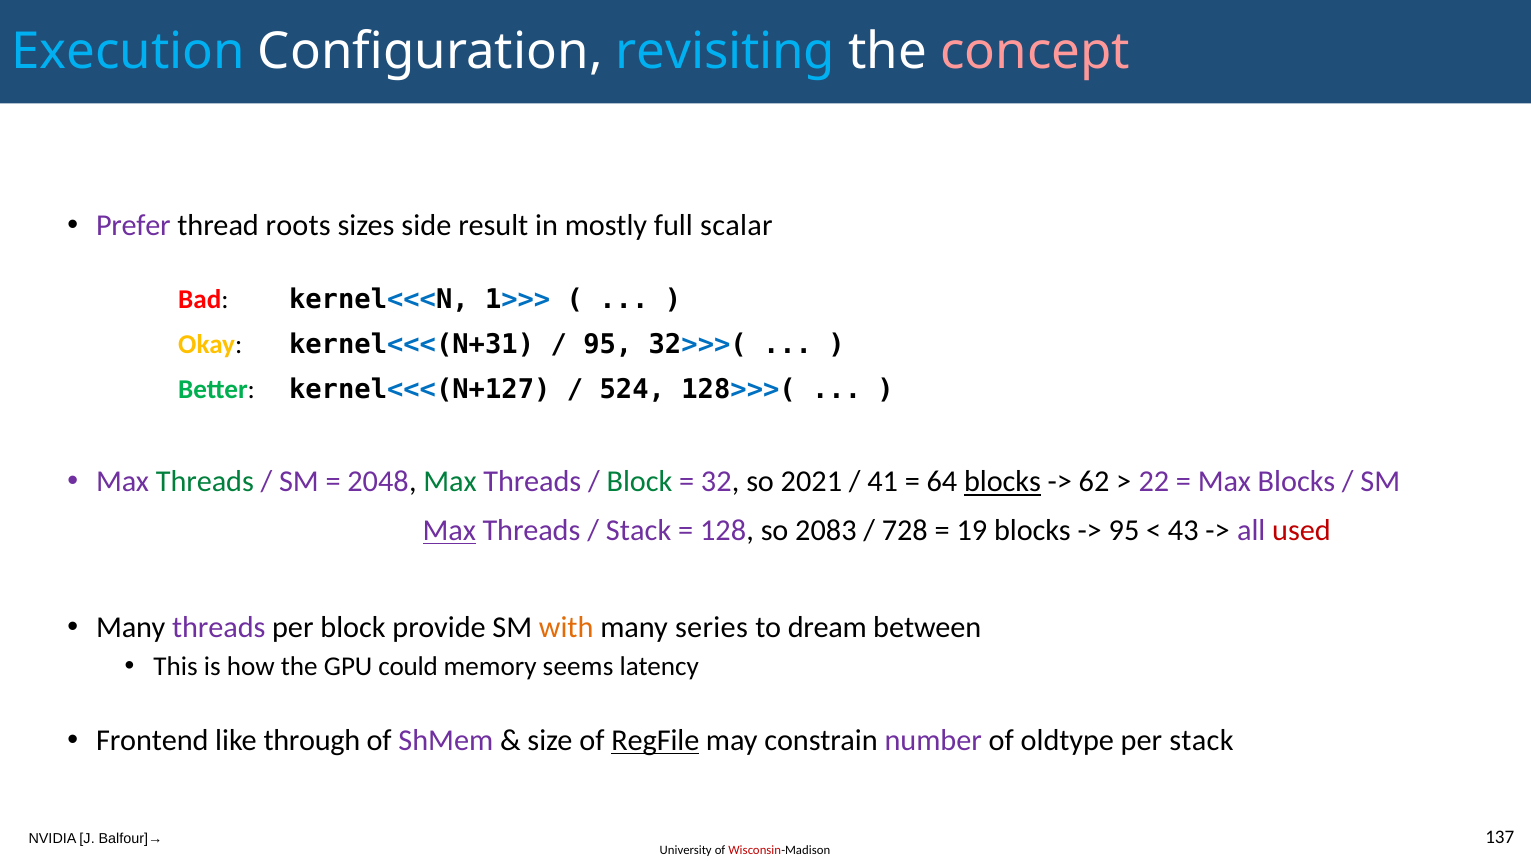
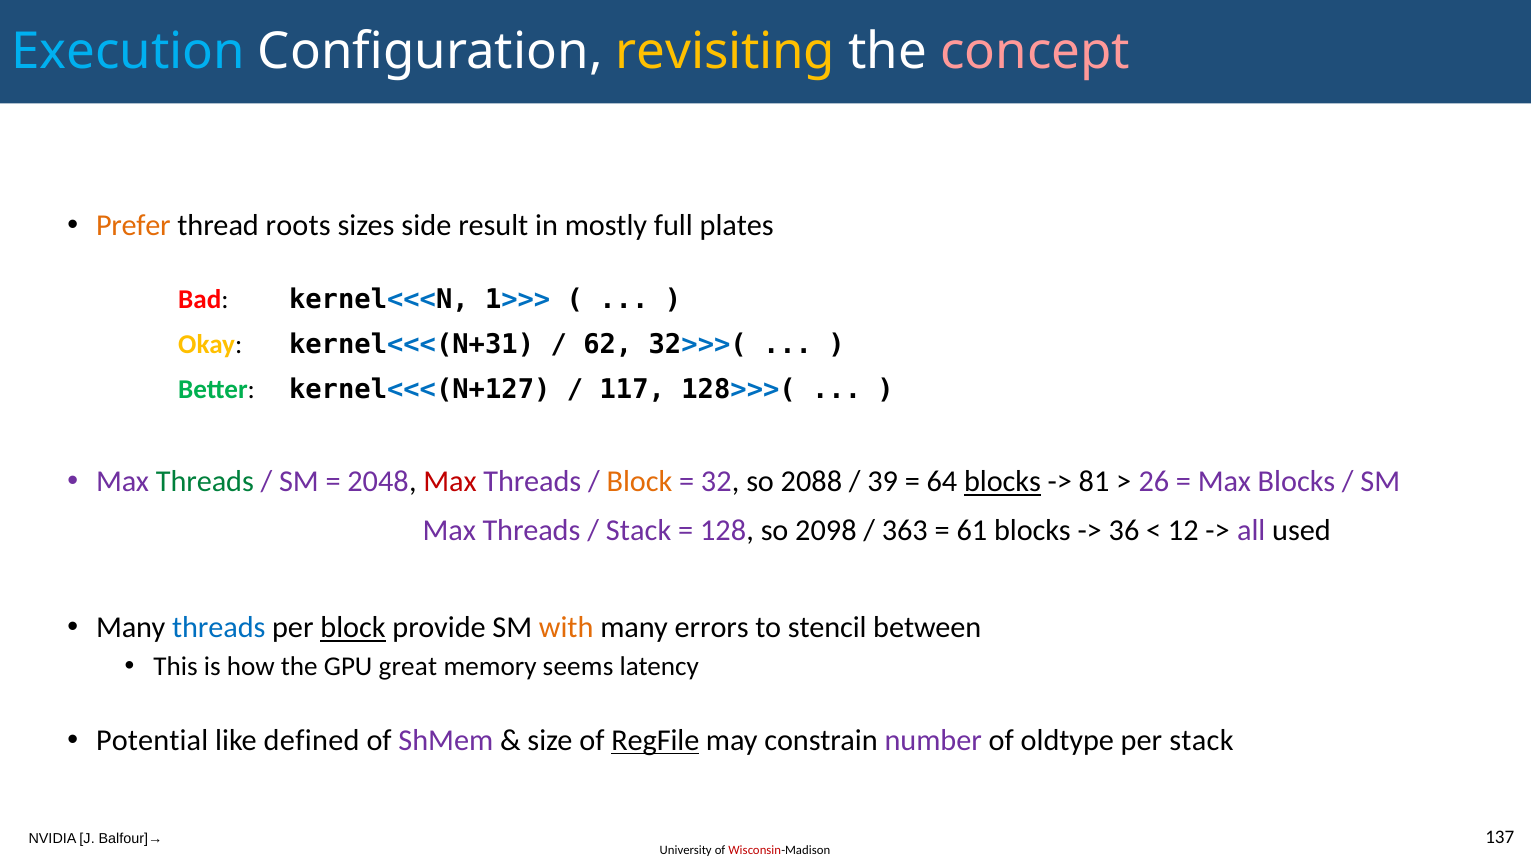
revisiting colour: light blue -> yellow (726, 51)
Prefer colour: purple -> orange (133, 225)
scalar: scalar -> plates (737, 225)
95: 95 -> 62 (608, 344)
524: 524 -> 117 (632, 390)
Max colour: green -> red (450, 482)
Block colour: green -> orange (639, 482)
2021: 2021 -> 2088 (811, 482)
41: 41 -> 39 (883, 482)
62: 62 -> 81 (1094, 482)
22: 22 -> 26 (1154, 482)
Max underline: present -> none (449, 531)
2083: 2083 -> 2098 (826, 531)
728: 728 -> 363 (905, 531)
19: 19 -> 61 (972, 531)
95: 95 -> 36 (1124, 531)
43: 43 -> 12 (1183, 531)
used colour: red -> black (1301, 531)
threads colour: purple -> blue (219, 628)
block underline: none -> present (353, 628)
series: series -> errors (712, 628)
dream: dream -> stencil (827, 628)
could: could -> great (408, 667)
Frontend: Frontend -> Potential (152, 741)
through: through -> defined (312, 741)
